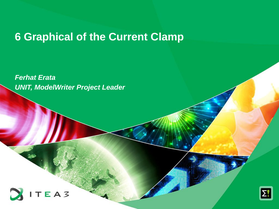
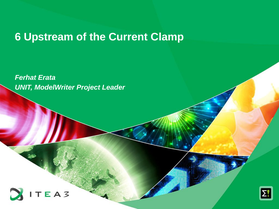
Graphical: Graphical -> Upstream (49, 37)
